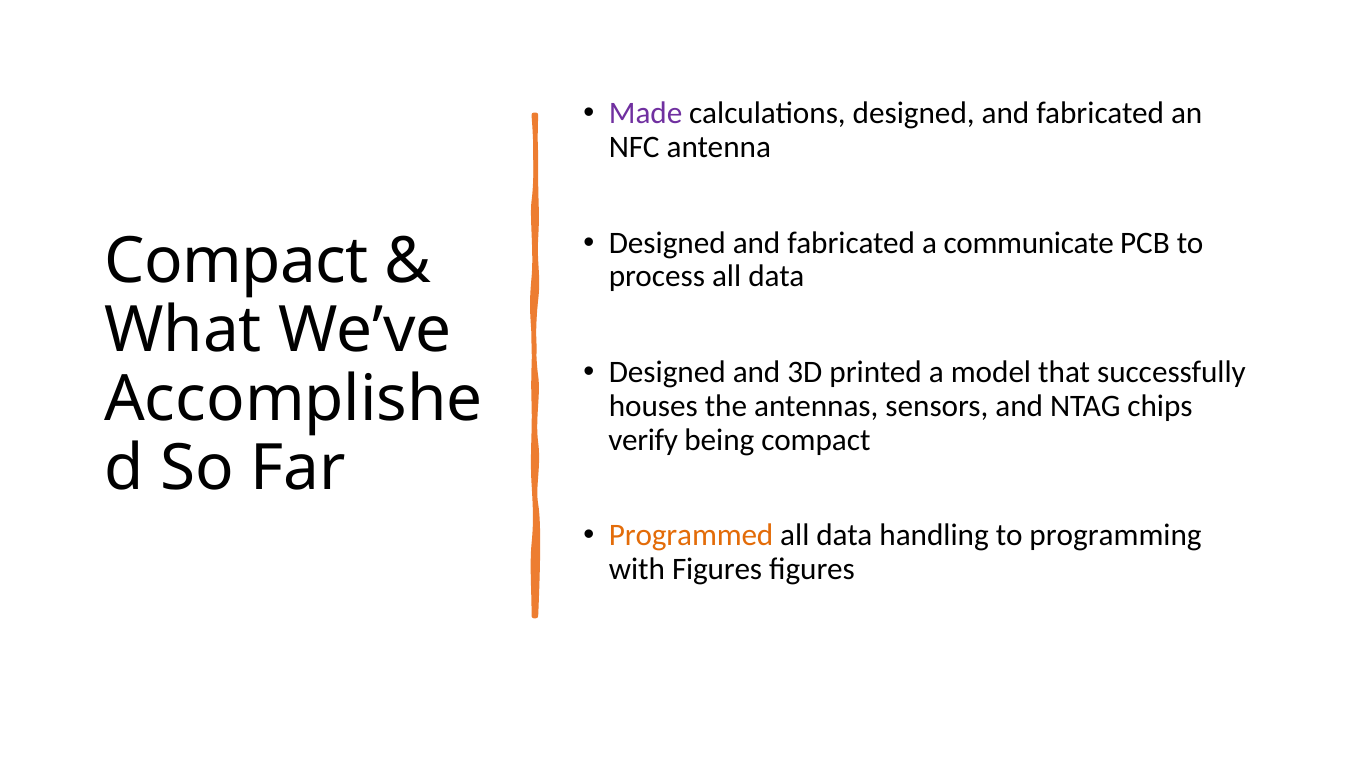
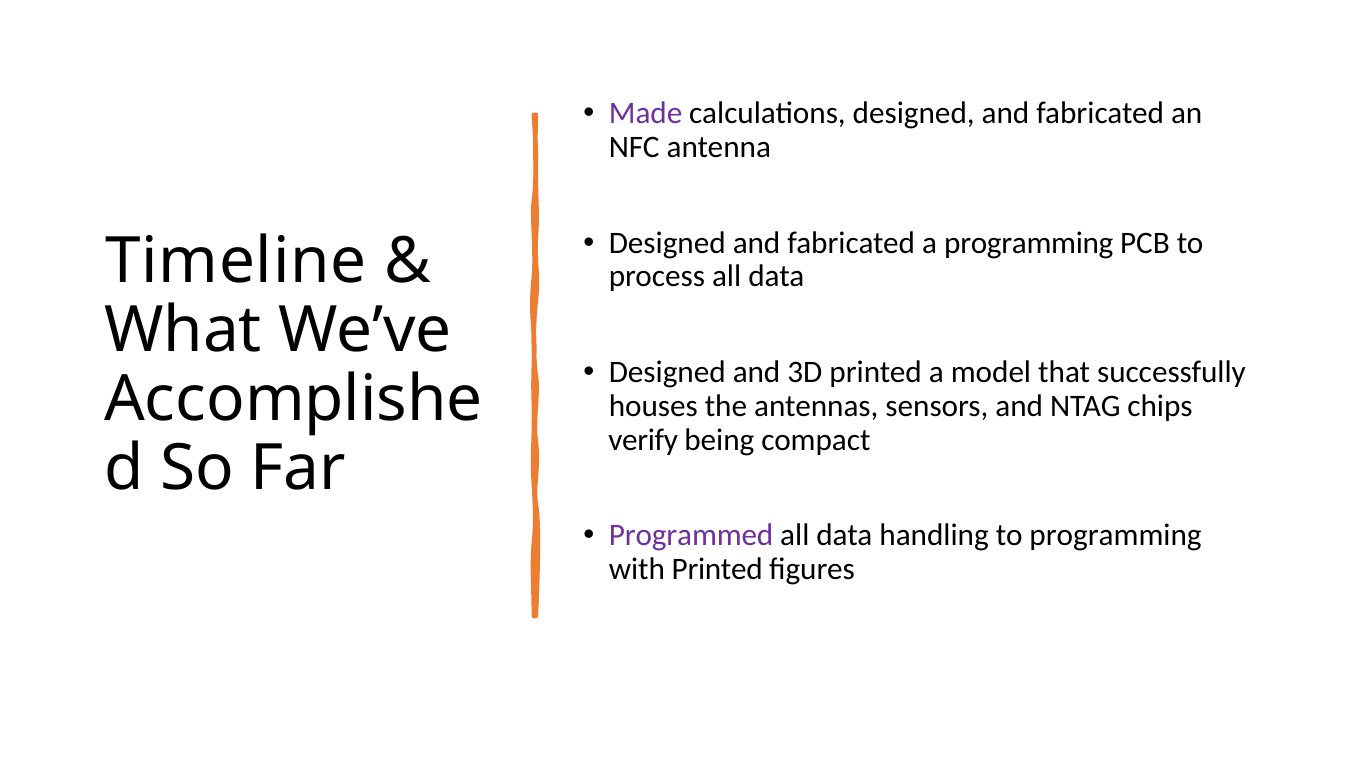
a communicate: communicate -> programming (1029, 243)
Compact: Compact -> Timeline (236, 261)
Programmed colour: orange -> purple (691, 535)
with Figures: Figures -> Printed (717, 569)
